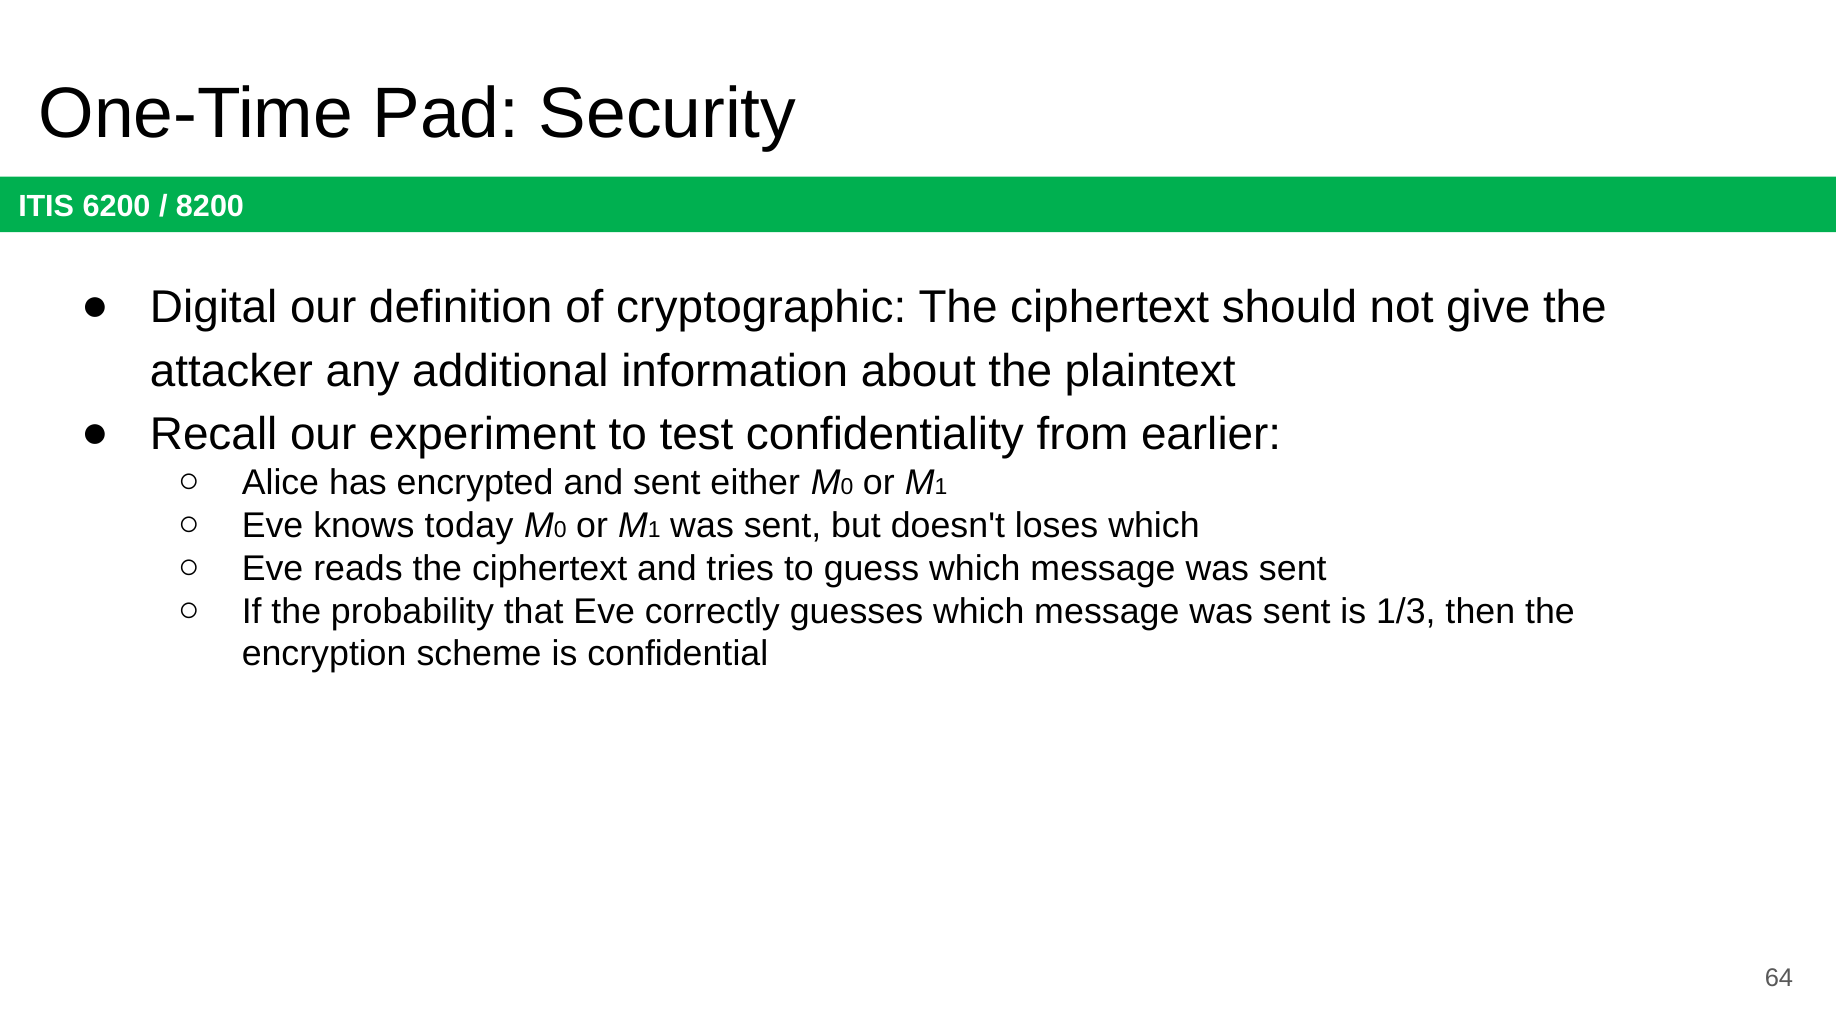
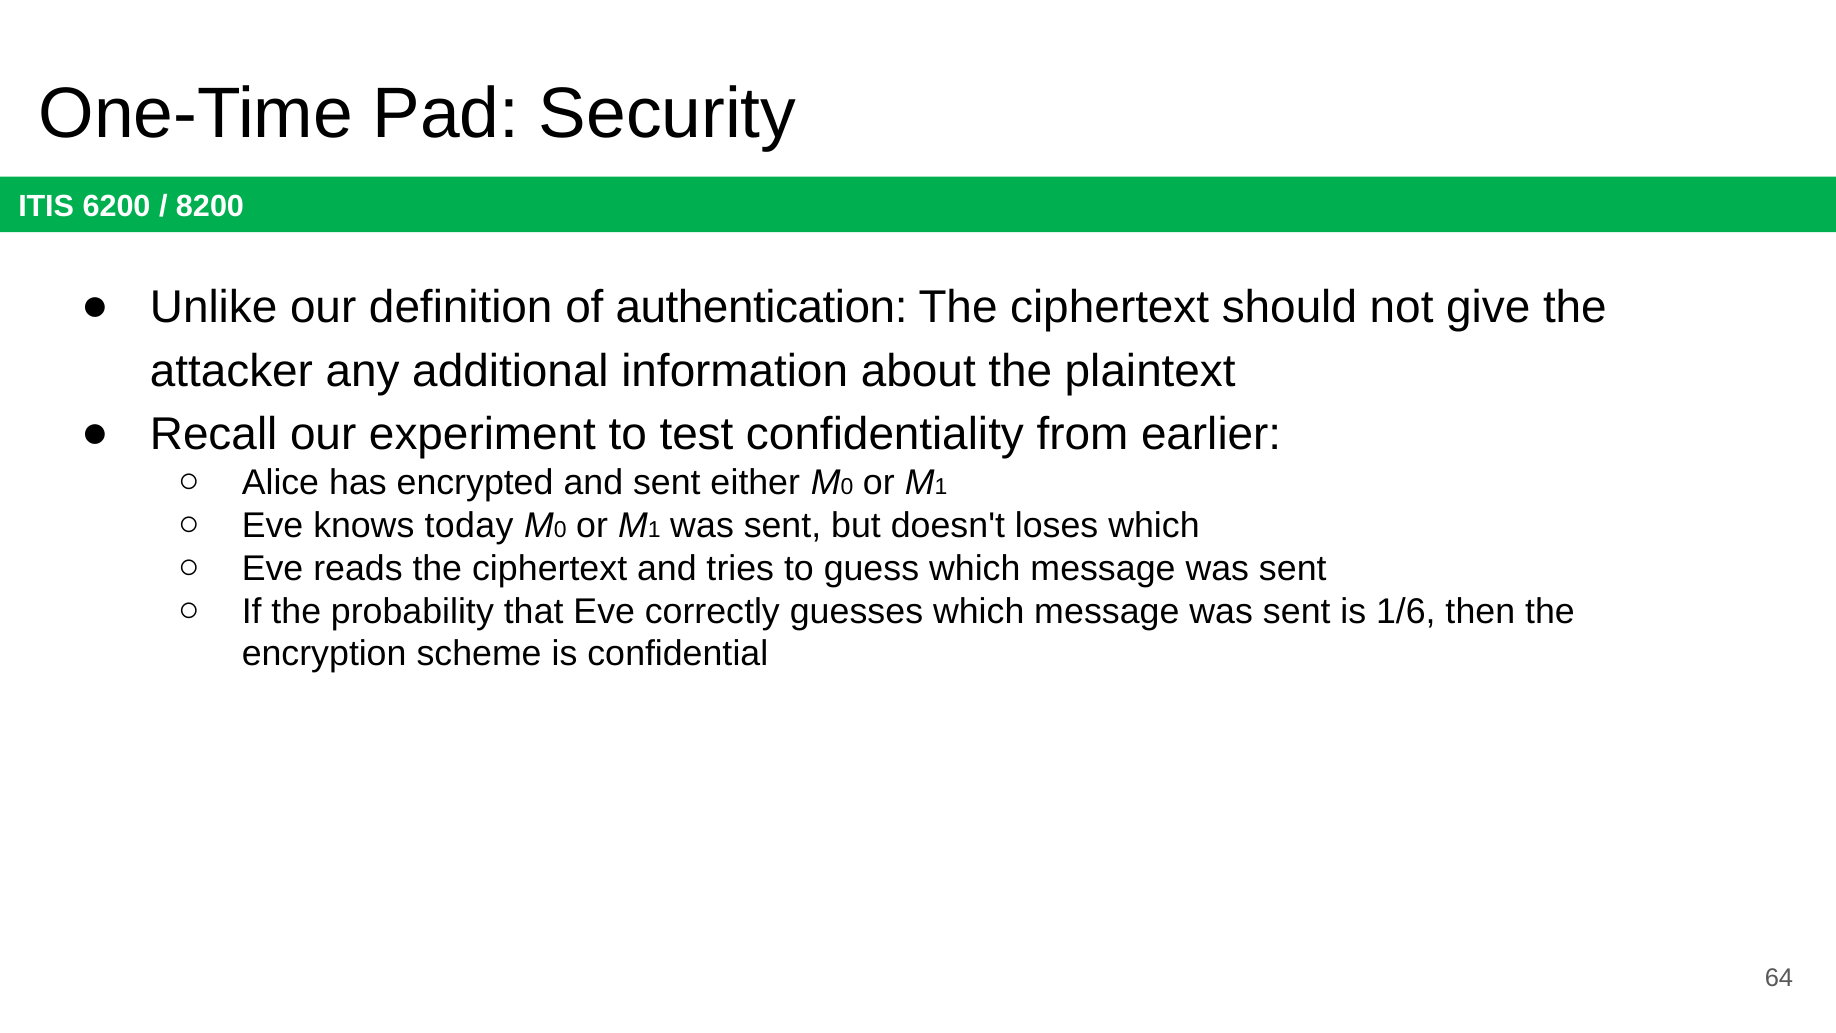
Digital: Digital -> Unlike (214, 308)
cryptographic: cryptographic -> authentication (762, 308)
1/3: 1/3 -> 1/6 (1406, 611)
